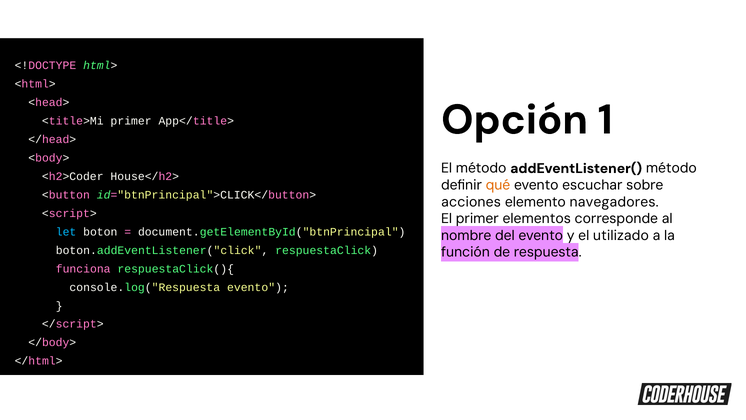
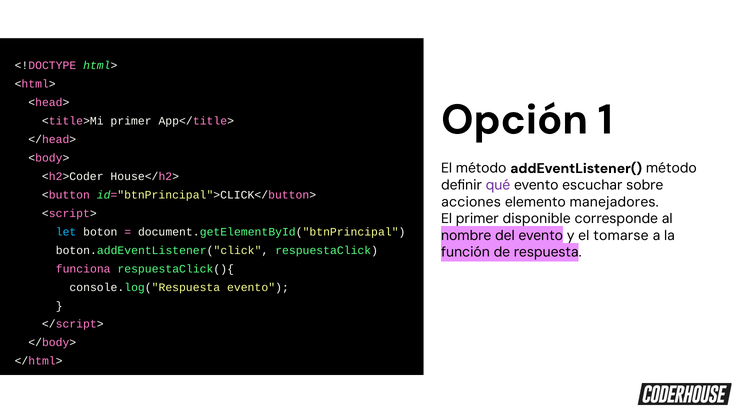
qué colour: orange -> purple (498, 185)
navegadores: navegadores -> manejadores (614, 202)
elementos: elementos -> disponible (537, 219)
utilizado: utilizado -> tomarse (621, 235)
